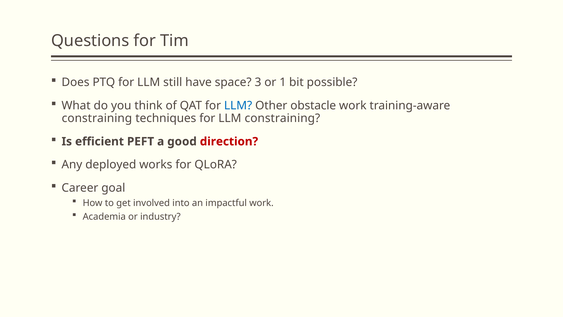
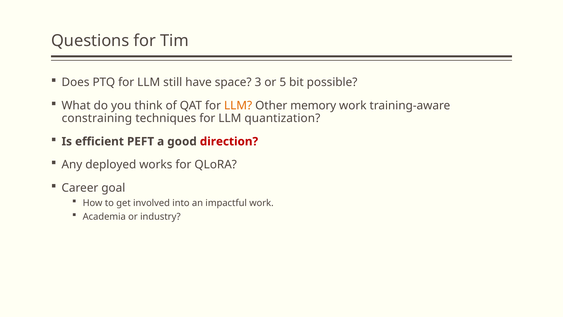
1: 1 -> 5 (283, 82)
LLM colour: blue -> orange (238, 105)
obstacle: obstacle -> memory (313, 105)
LLM constraining: constraining -> quantization (282, 118)
